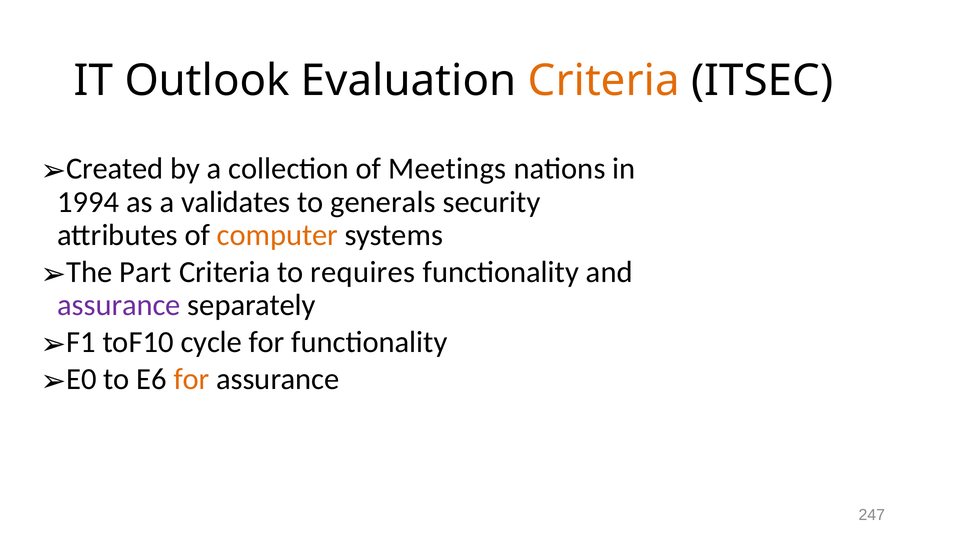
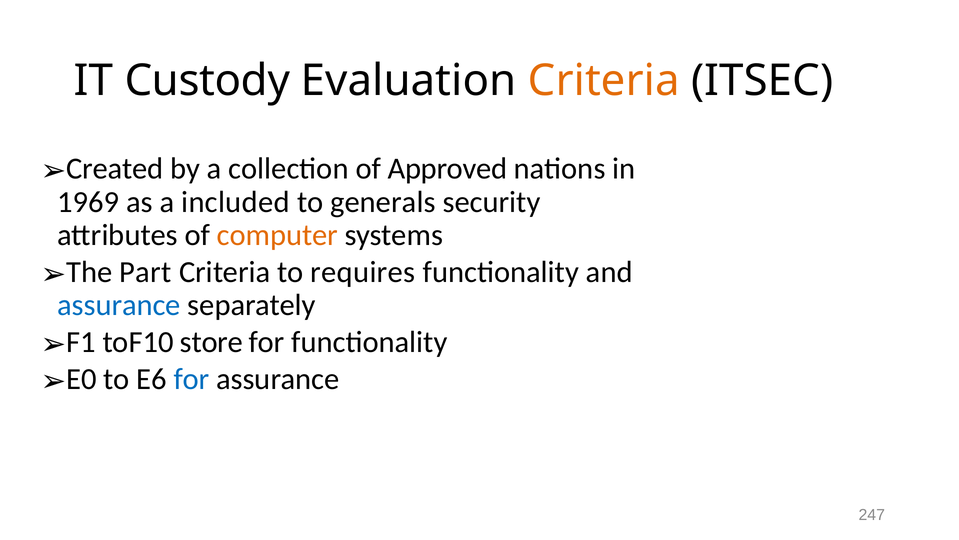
Outlook: Outlook -> Custody (207, 81)
Meetings: Meetings -> Approved (448, 169)
1994: 1994 -> 1969 (88, 202)
validates: validates -> included (235, 202)
assurance colour: purple -> blue (119, 305)
cycle: cycle -> store (211, 342)
for colour: orange -> blue (191, 379)
